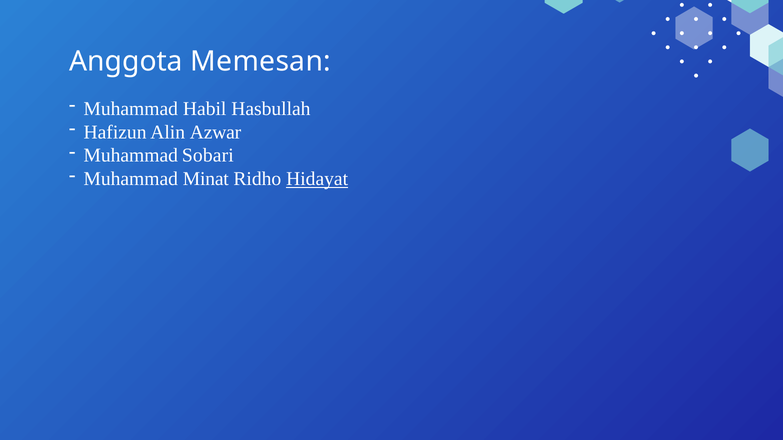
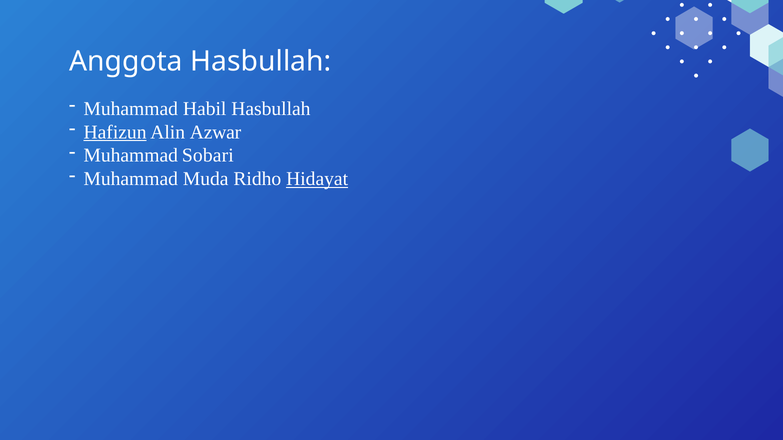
Anggota Memesan: Memesan -> Hasbullah (261, 61)
Hafizun underline: none -> present (115, 132)
Minat: Minat -> Muda (206, 179)
